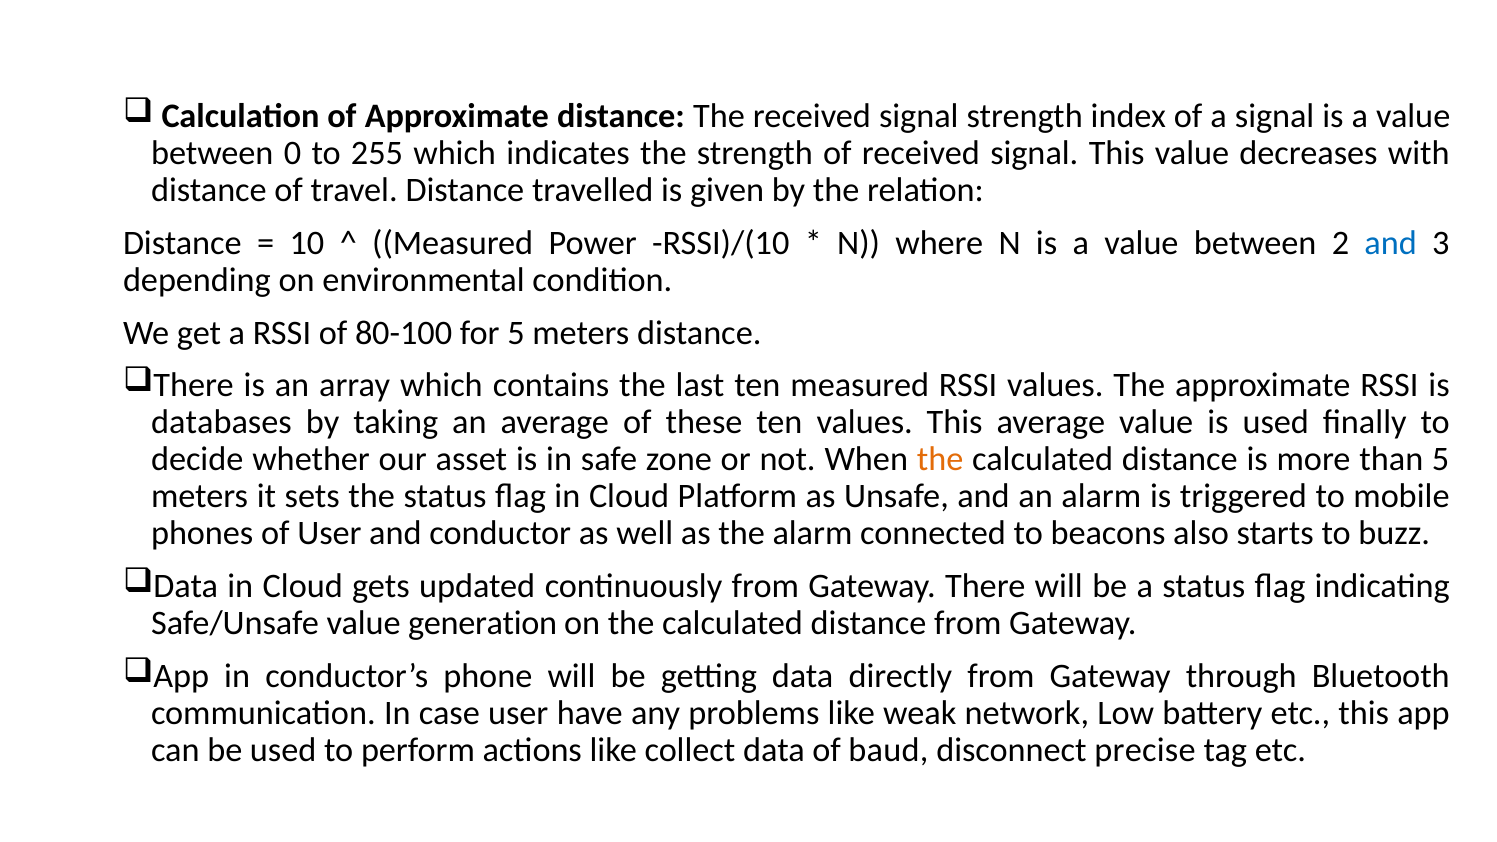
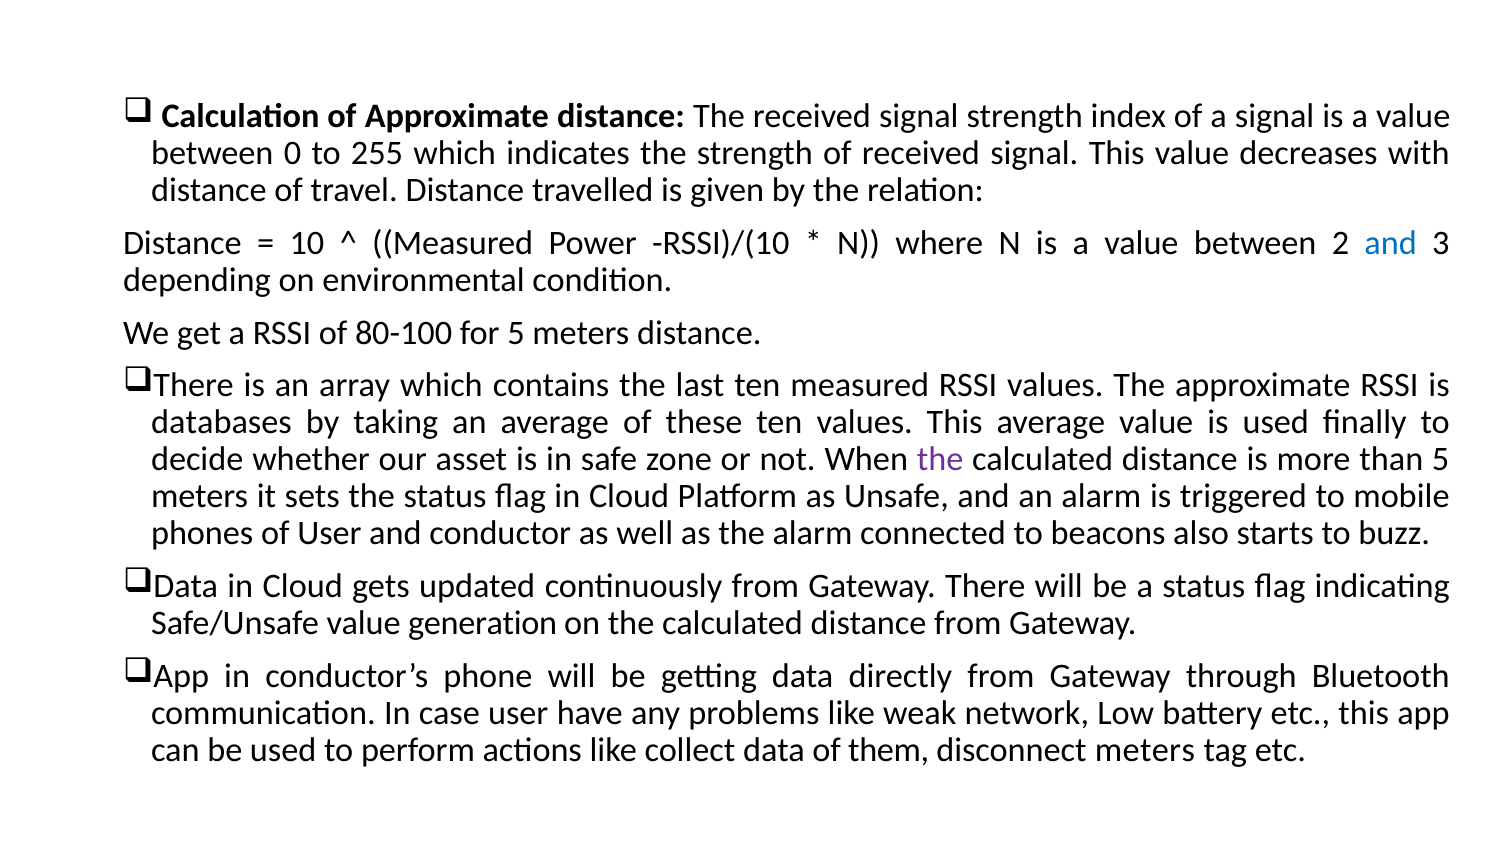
the colour: orange -> purple (940, 460)
baud: baud -> them (889, 750)
disconnect precise: precise -> meters (1145, 750)
